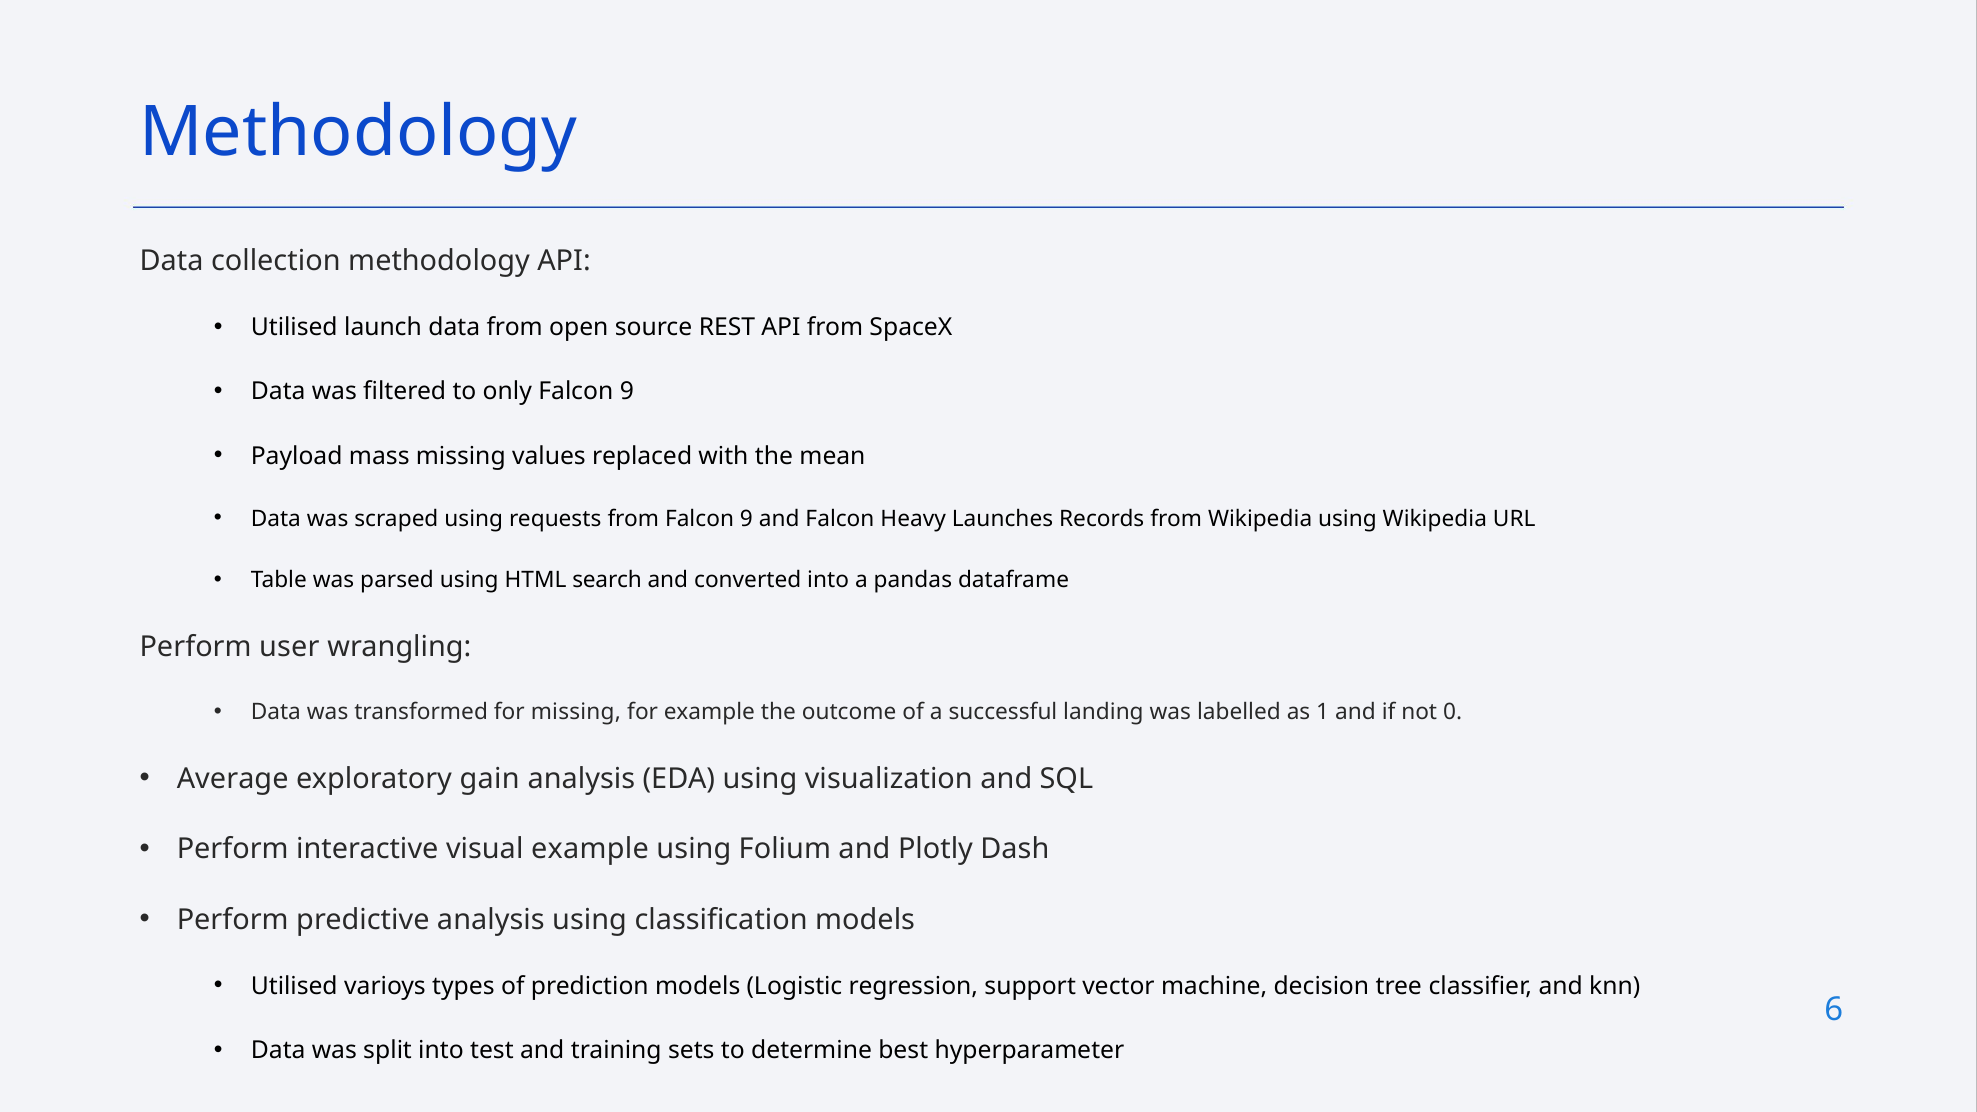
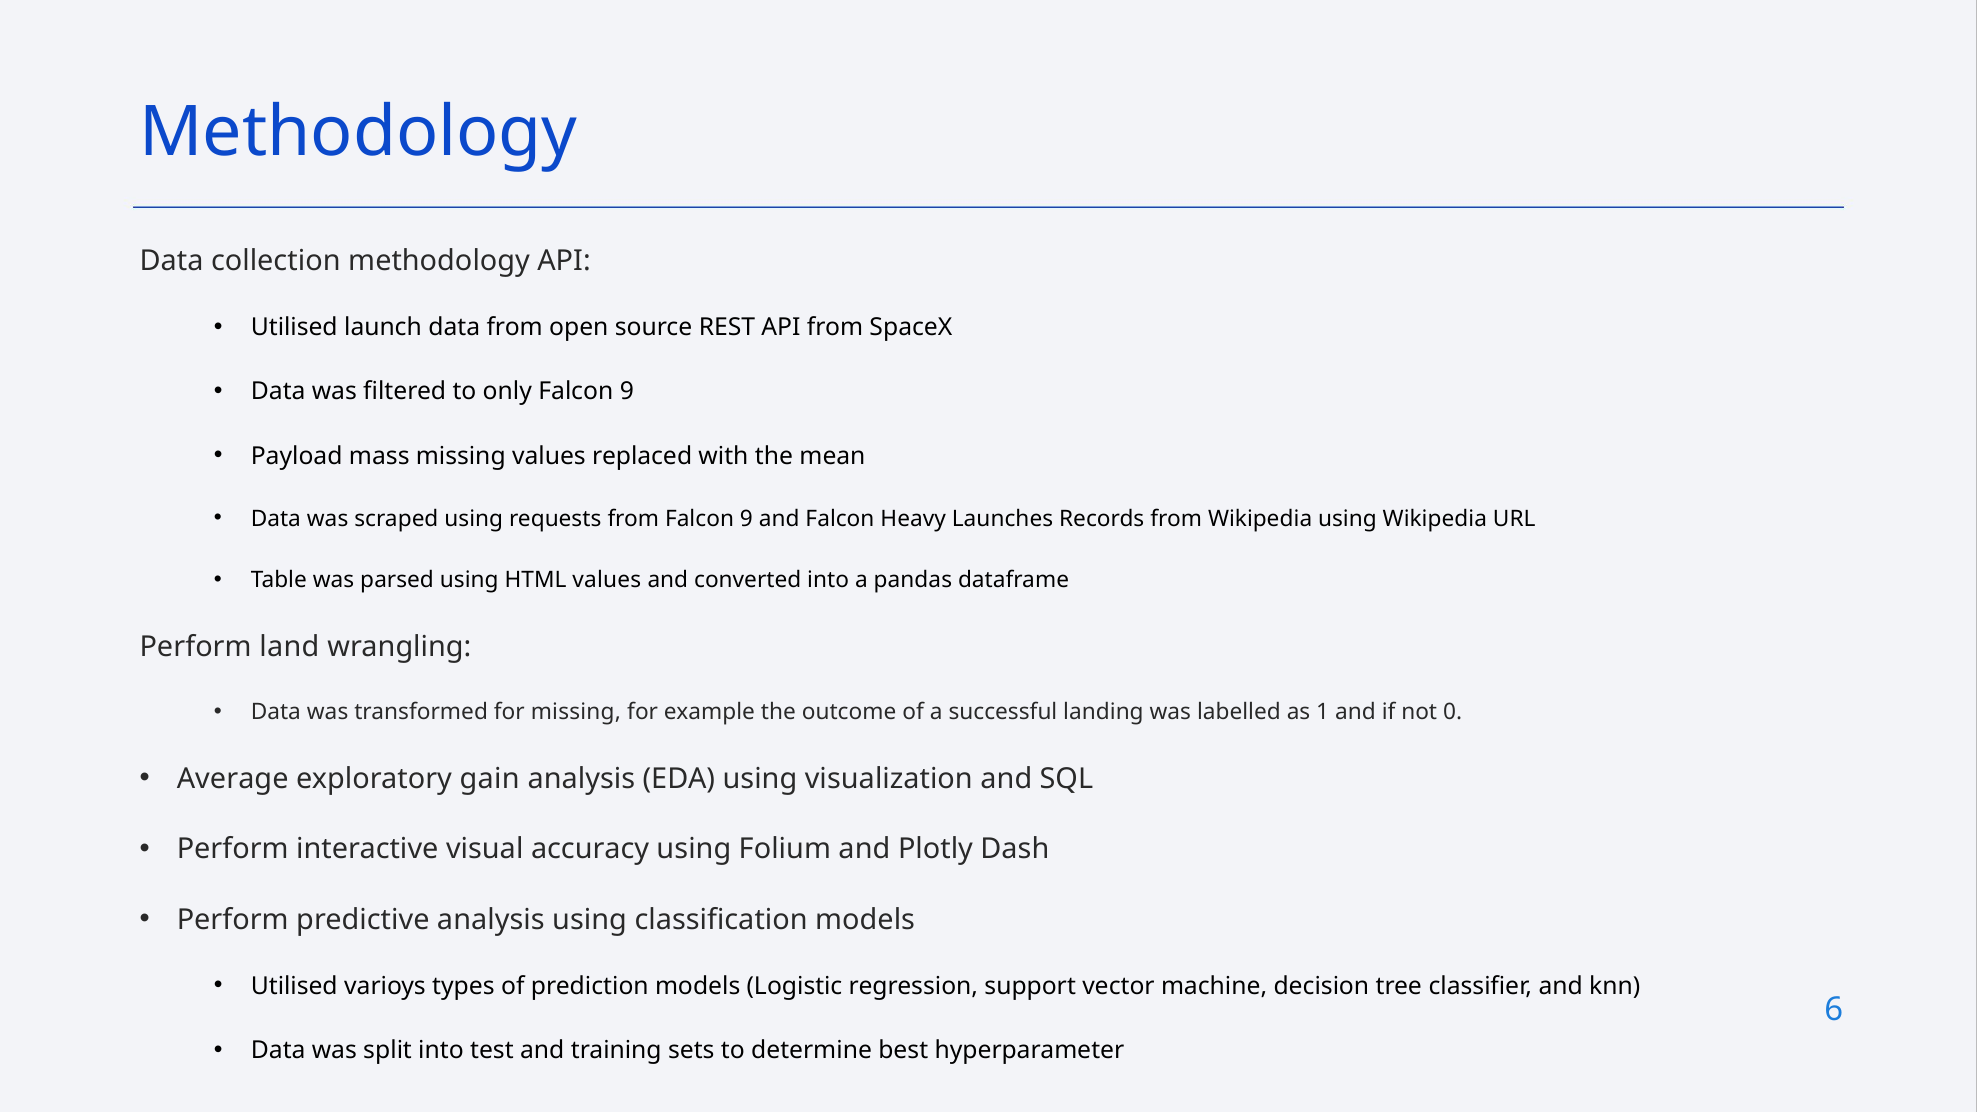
HTML search: search -> values (607, 580)
user: user -> land (289, 647)
visual example: example -> accuracy (590, 849)
